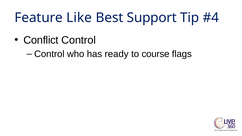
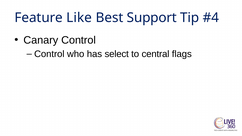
Conflict: Conflict -> Canary (41, 40)
ready: ready -> select (117, 54)
course: course -> central (156, 54)
